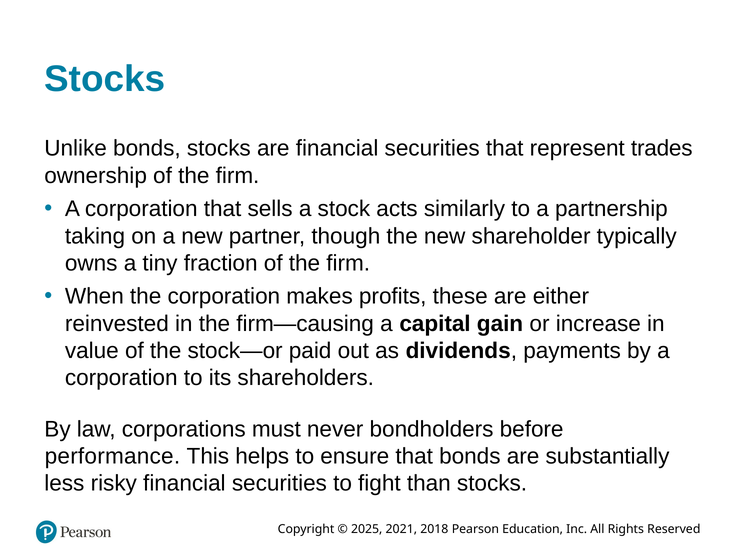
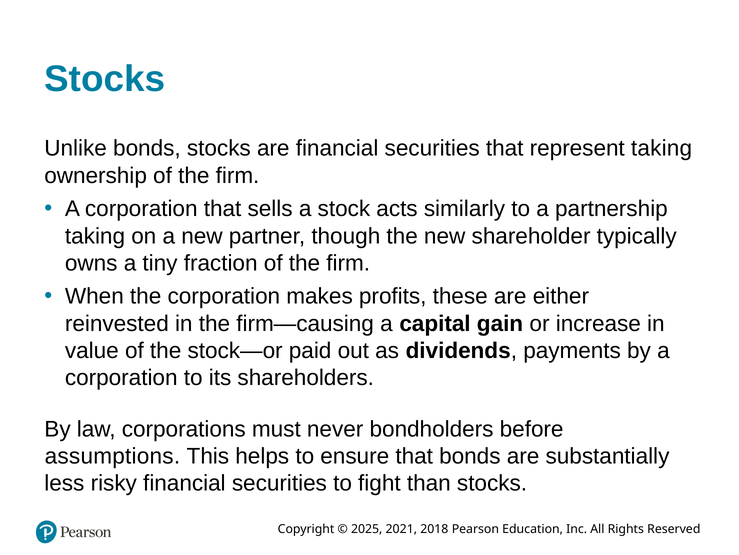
represent trades: trades -> taking (662, 148)
performance: performance -> assumptions (112, 456)
